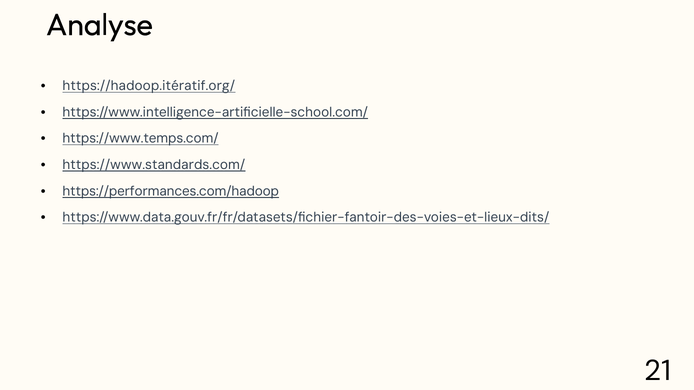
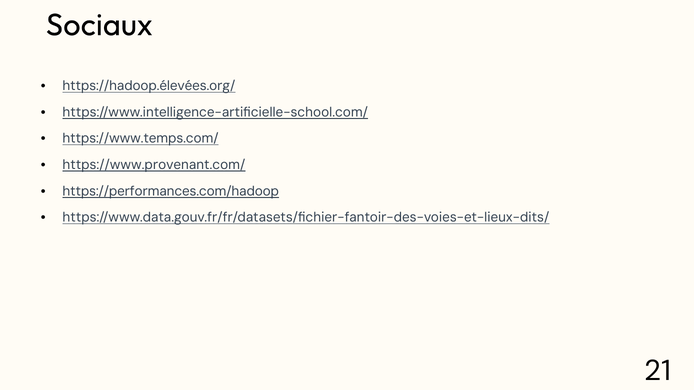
Analyse: Analyse -> Sociaux (99, 25)
https://hadoop.itératif.org/: https://hadoop.itératif.org/ -> https://hadoop.élevées.org/ (149, 86)
https://www.standards.com/: https://www.standards.com/ -> https://www.provenant.com/ (154, 165)
